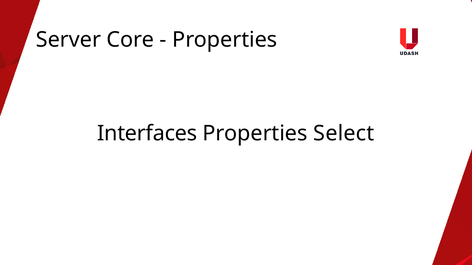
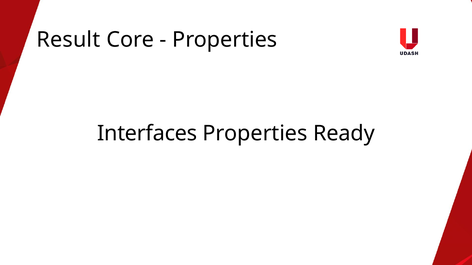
Server: Server -> Result (68, 40)
Select: Select -> Ready (344, 134)
